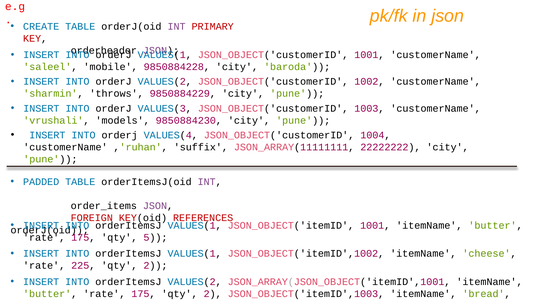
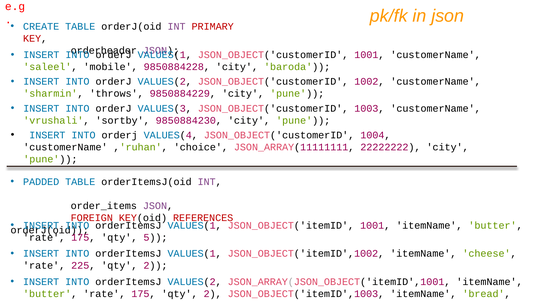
models: models -> sortby (123, 120)
suffix: suffix -> choice (201, 147)
